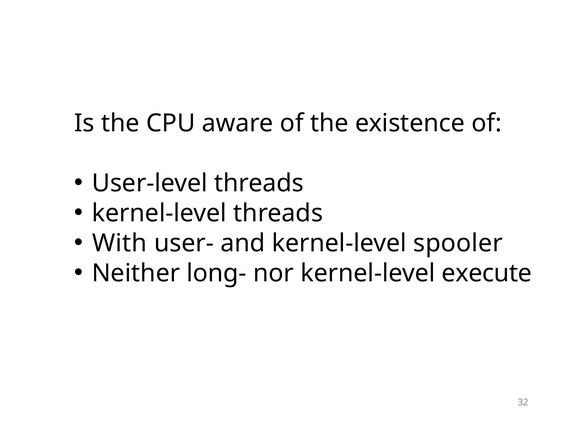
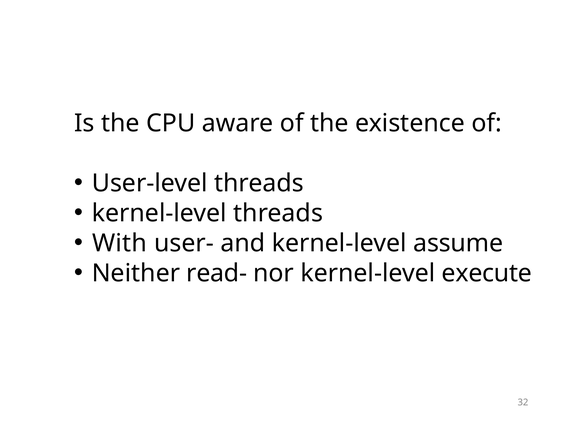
spooler: spooler -> assume (458, 243)
long-: long- -> read- (217, 273)
